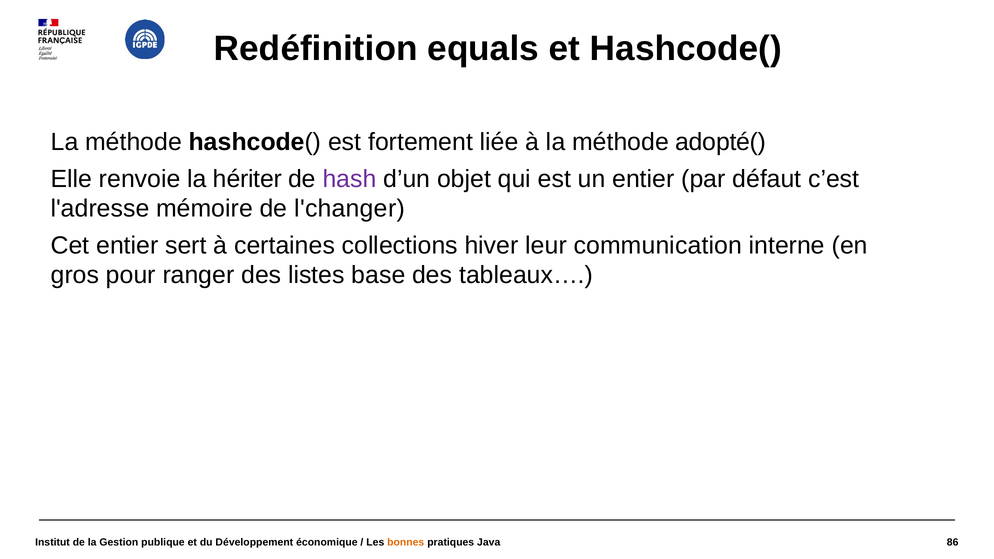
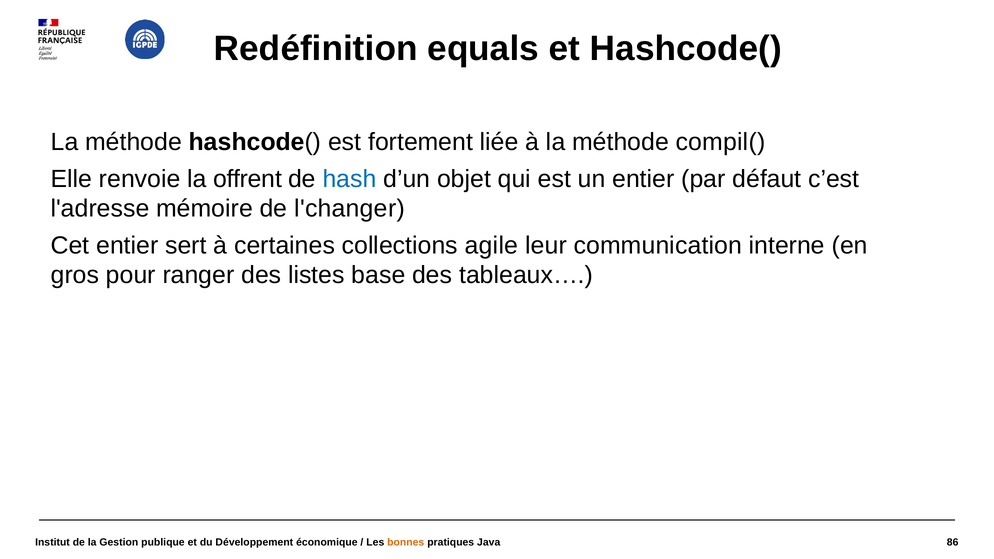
adopté(: adopté( -> compil( (721, 142)
hériter: hériter -> offrent (247, 179)
hash colour: purple -> blue (349, 179)
hiver: hiver -> agile (491, 246)
